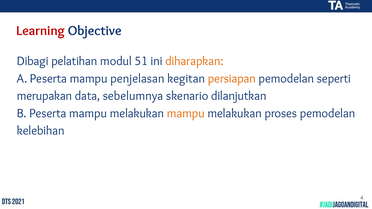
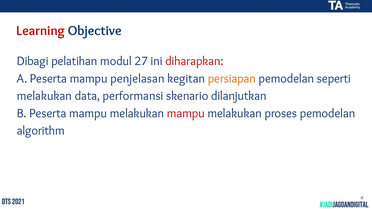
51: 51 -> 27 (141, 61)
diharapkan colour: orange -> red (194, 61)
merupakan: merupakan -> melakukan (44, 96)
sebelumnya: sebelumnya -> performansi (133, 96)
mampu colour: orange -> red (186, 113)
kelebihan: kelebihan -> algorithm (41, 131)
